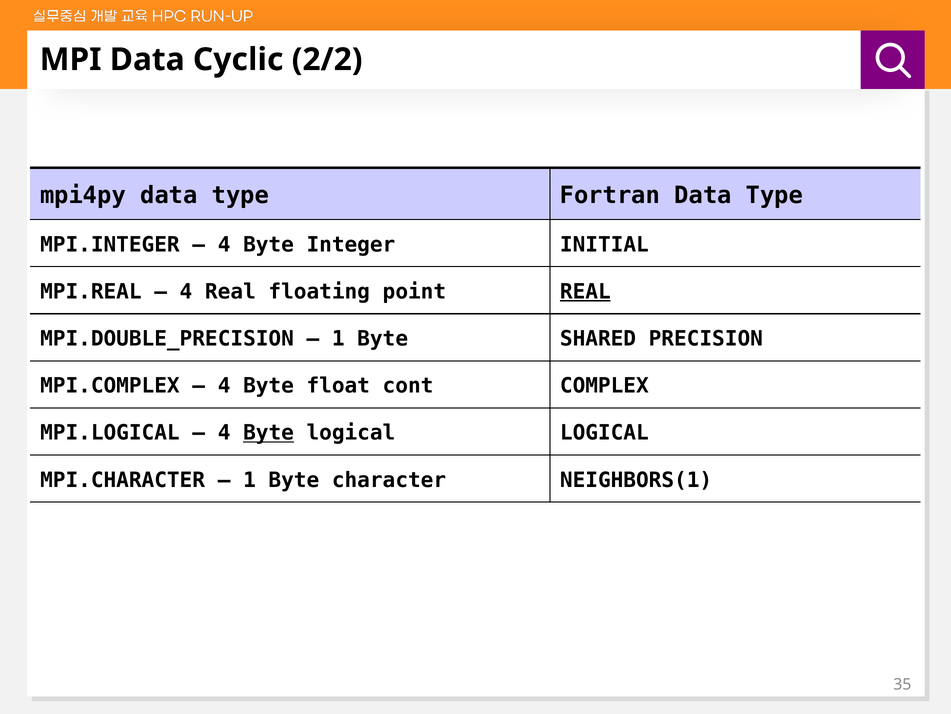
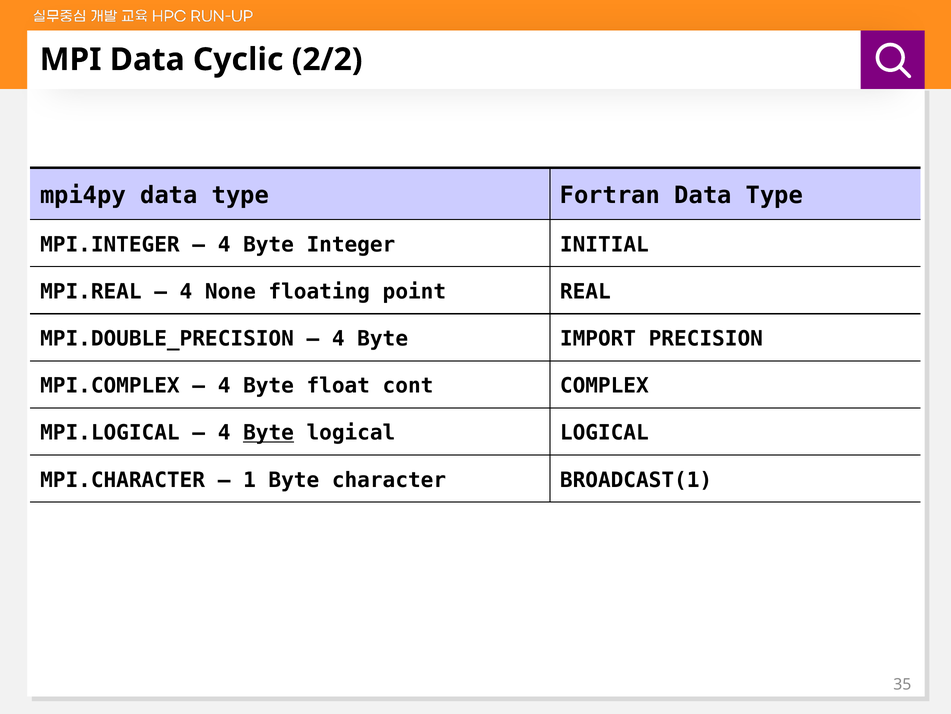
4 Real: Real -> None (230, 291)
REAL underline: present -> none (585, 291)
1: 1 -> 4 (338, 338)
SHARED: SHARED -> IMPORT (598, 338)
NEIGHBORS(1: NEIGHBORS(1 -> BROADCAST(1 (636, 480)
